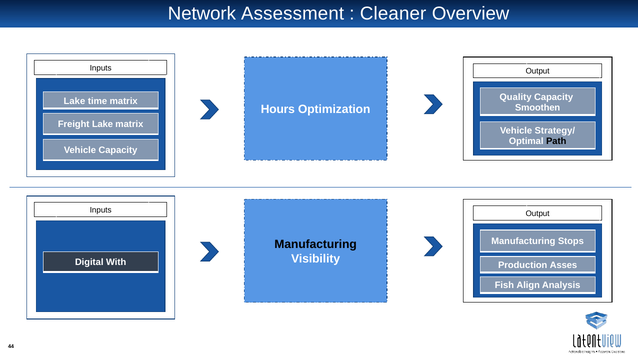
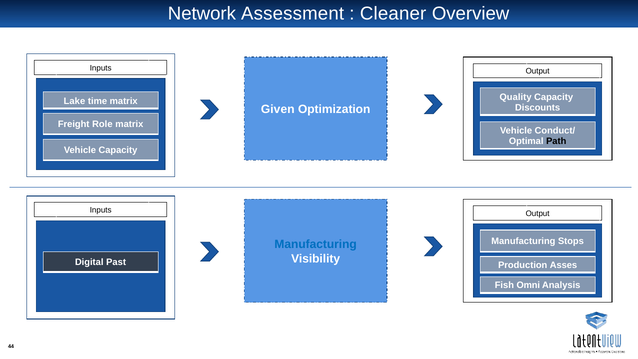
Smoothen: Smoothen -> Discounts (538, 108)
Hours: Hours -> Given (278, 109)
Freight Lake: Lake -> Role (102, 124)
Strategy/: Strategy/ -> Conduct/ (555, 131)
Manufacturing colour: black -> blue (316, 244)
With: With -> Past (116, 262)
Align: Align -> Omni (528, 285)
